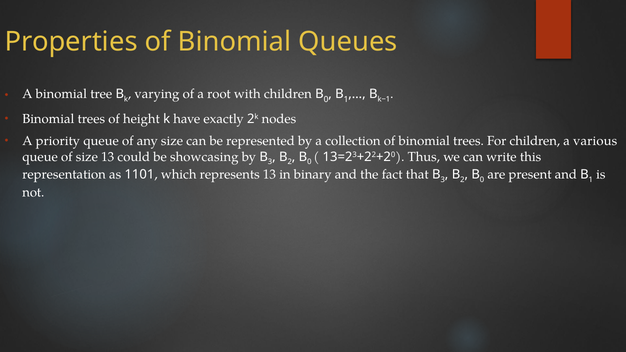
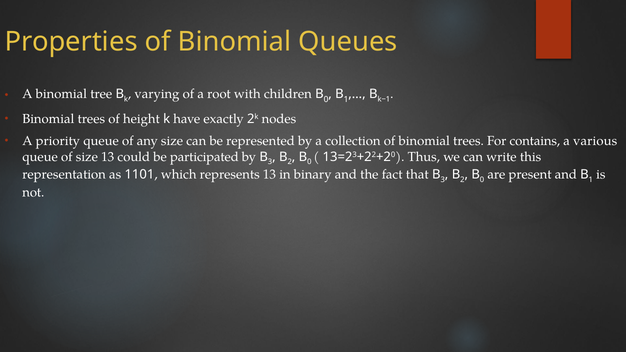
For children: children -> contains (535, 141)
showcasing: showcasing -> participated (204, 157)
